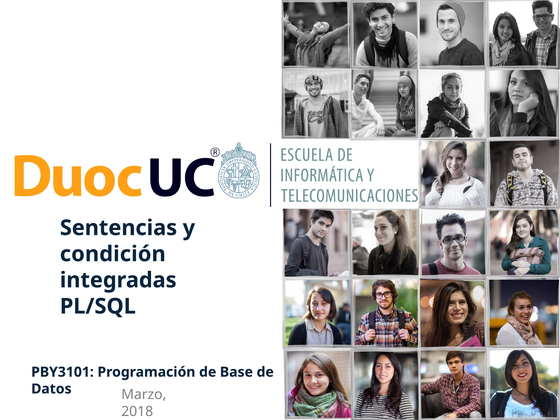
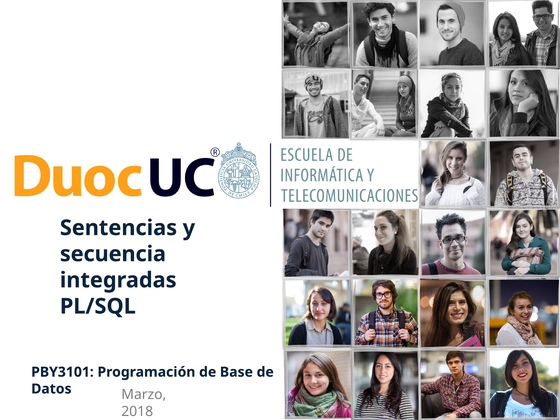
condición: condición -> secuencia (113, 254)
